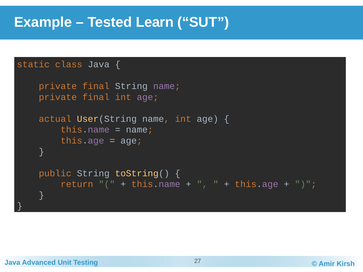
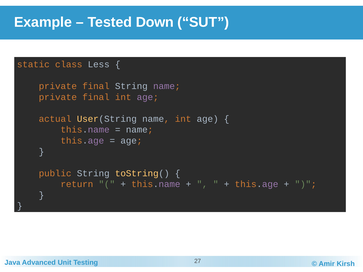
Learn: Learn -> Down (155, 22)
class Java: Java -> Less (99, 65)
